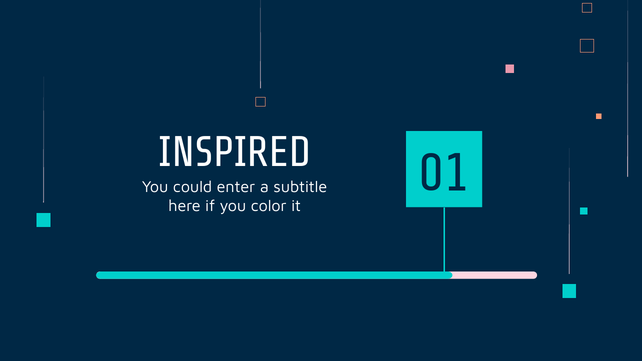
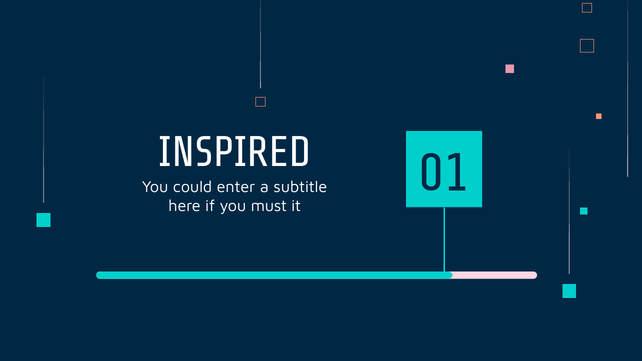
color: color -> must (269, 206)
